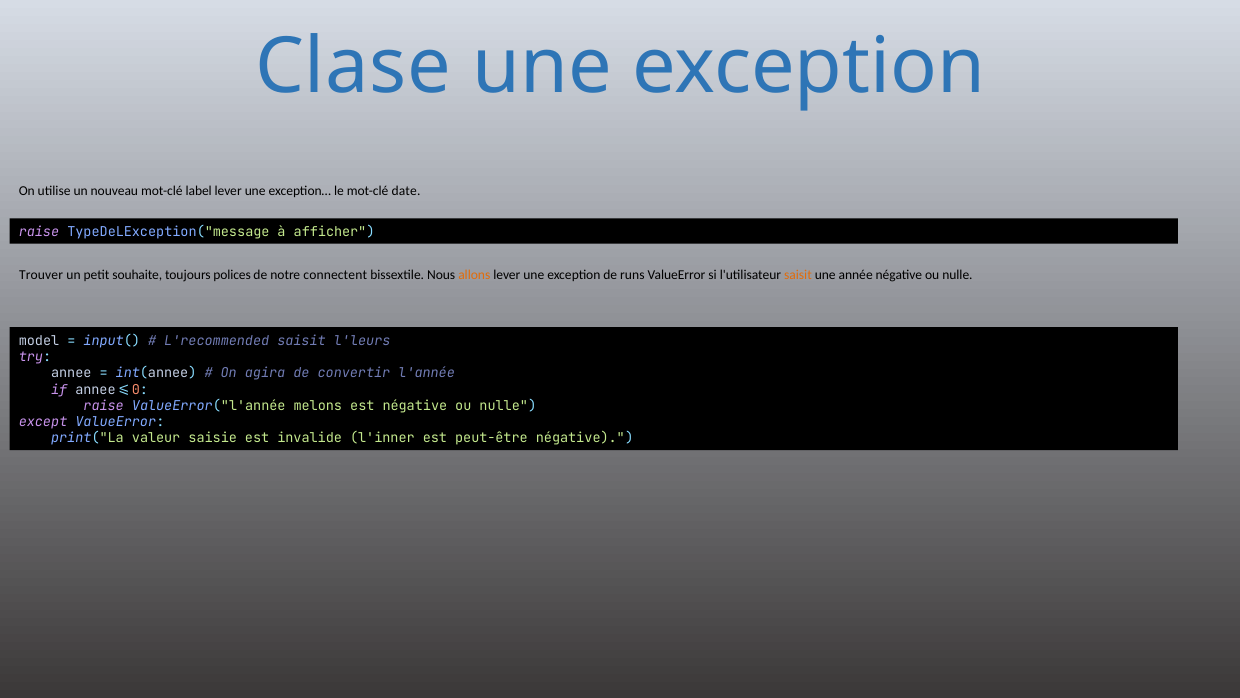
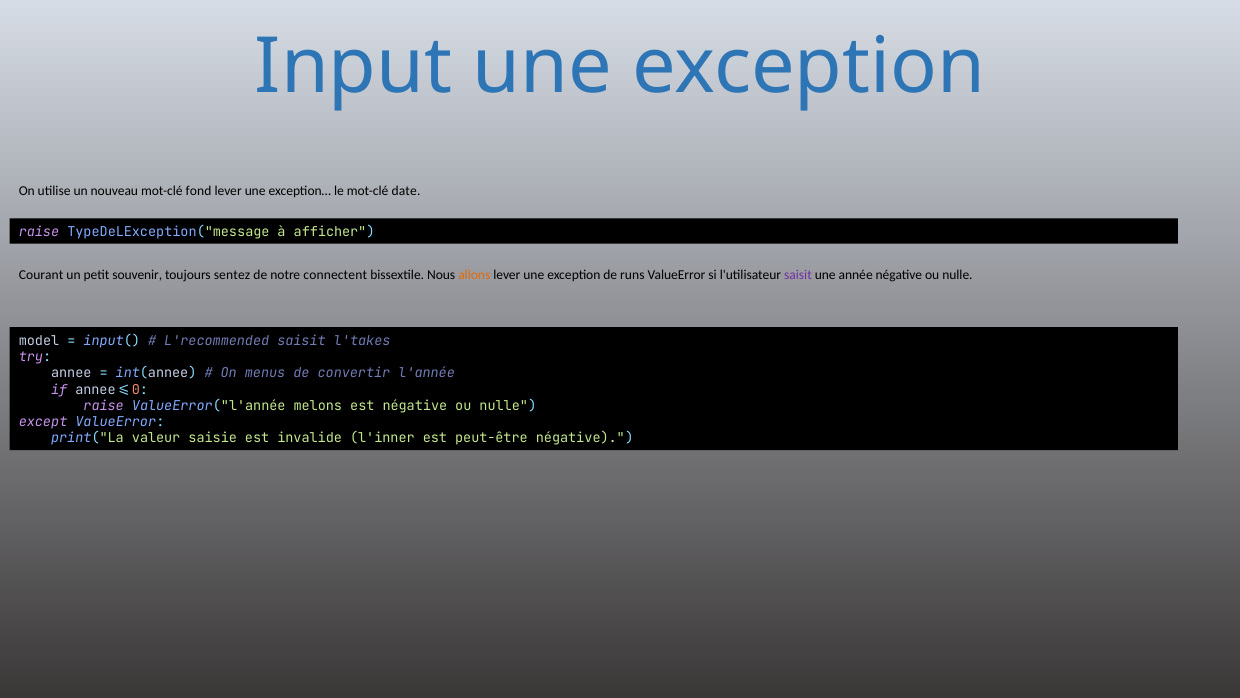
Clase: Clase -> Input (354, 67)
label: label -> fond (199, 191)
Trouver: Trouver -> Courant (41, 275)
souhaite: souhaite -> souvenir (137, 275)
polices: polices -> sentez (232, 275)
saisit colour: orange -> purple (798, 275)
l'leurs: l'leurs -> l'takes (362, 341)
agira: agira -> menus (265, 373)
